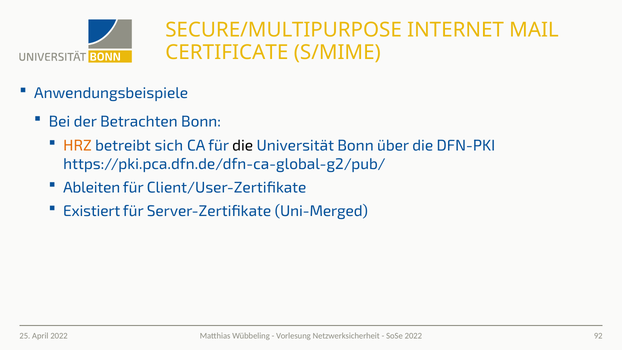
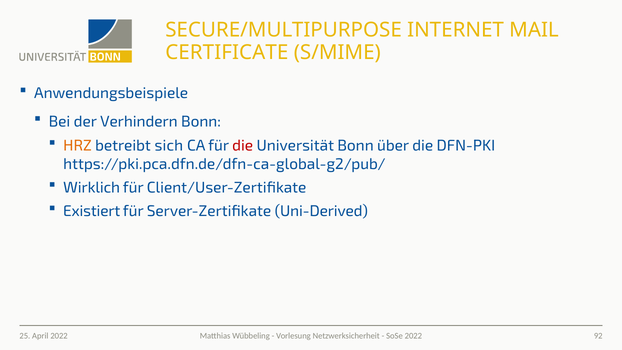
Betrachten: Betrachten -> Verhindern (139, 122)
die colour: black -> red (243, 145)
Ableiten: Ableiten -> Wirklich (92, 188)
Uni-Merged: Uni-Merged -> Uni-Derived (321, 211)
